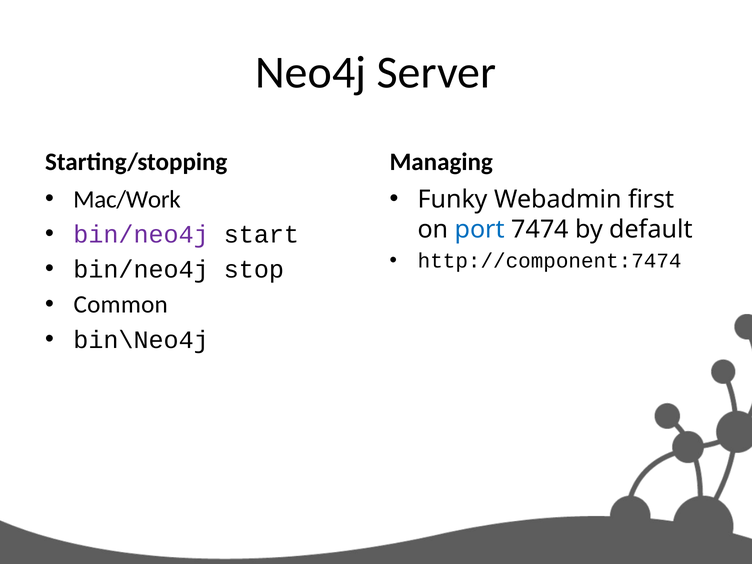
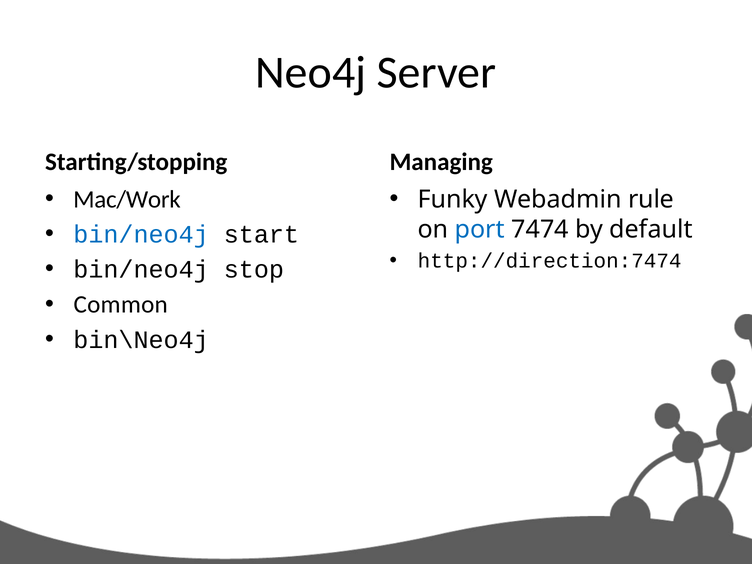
first: first -> rule (651, 199)
bin/neo4j colour: purple -> blue (141, 234)
http://component:7474: http://component:7474 -> http://direction:7474 (550, 261)
